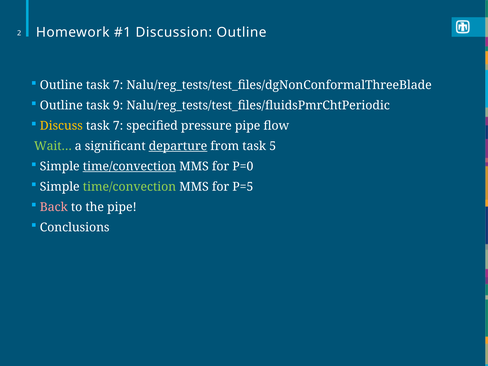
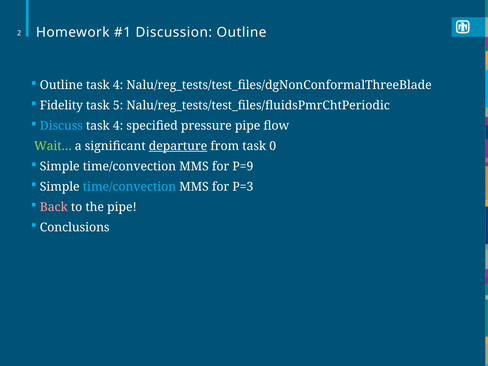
7: 7 -> 4 (118, 85)
Outline: Outline -> Fidelity (61, 106)
9: 9 -> 5 (118, 106)
Discuss colour: yellow -> light blue (61, 126)
7: 7 -> 4 (118, 126)
5: 5 -> 0 (273, 146)
time/convection underline: present -> none (129, 166)
P=0: P=0 -> P=9 (243, 166)
time/convection colour: light green -> light blue (129, 187)
P=5: P=5 -> P=3 (243, 187)
